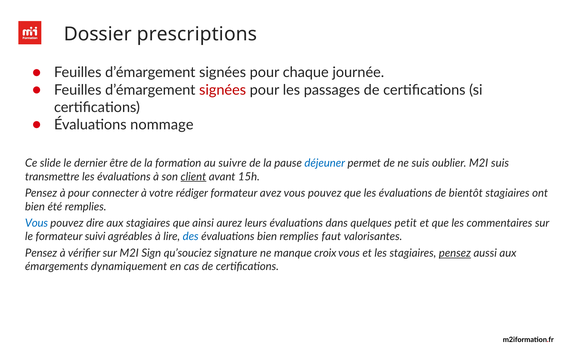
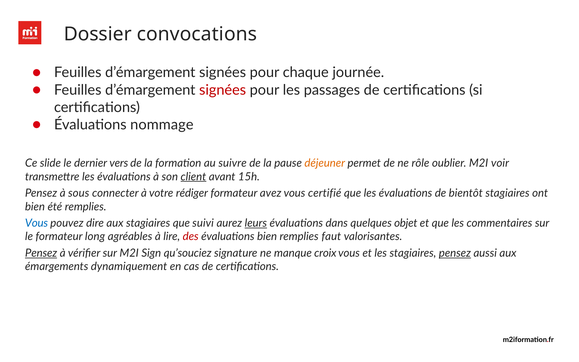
prescriptions: prescriptions -> convocations (197, 34)
être: être -> vers (119, 163)
déjeuner colour: blue -> orange (325, 163)
ne suis: suis -> rôle (420, 163)
M2I suis: suis -> voir (500, 163)
à pour: pour -> sous (79, 193)
pouvez: pouvez -> certifié (325, 193)
ainsi: ainsi -> suivi (203, 223)
leurs underline: none -> present (256, 223)
petit: petit -> objet (406, 223)
suivi: suivi -> long (95, 237)
des colour: blue -> red (191, 237)
Pensez underline: none -> present (41, 253)
